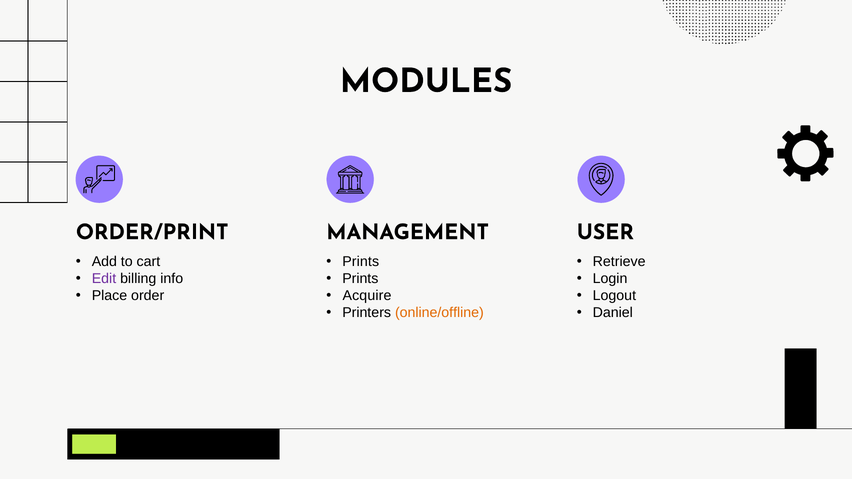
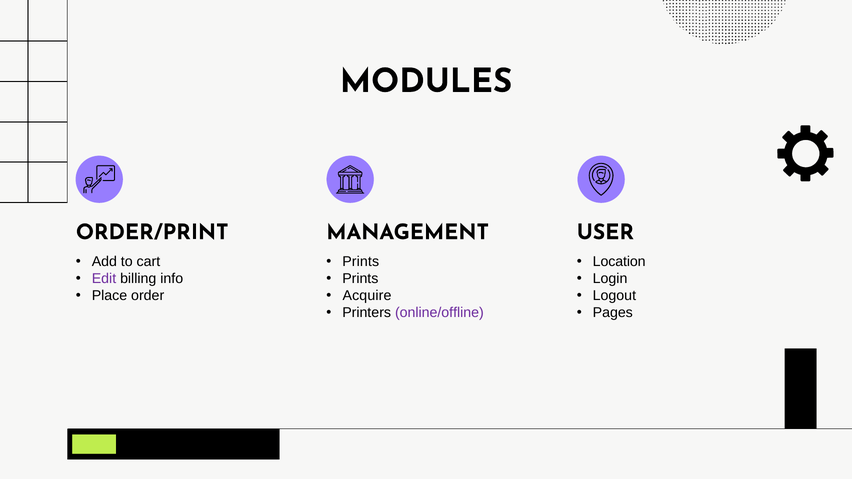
Retrieve: Retrieve -> Location (619, 262)
online/offline colour: orange -> purple (439, 313)
Daniel: Daniel -> Pages (613, 313)
